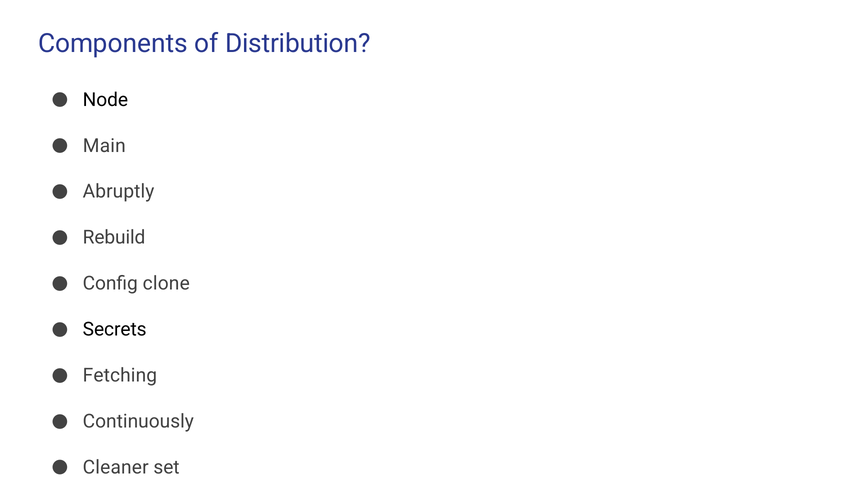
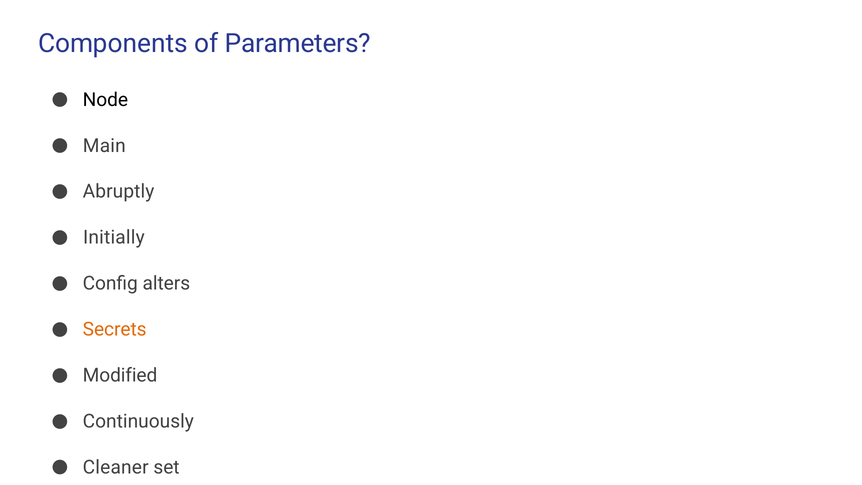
Distribution: Distribution -> Parameters (298, 43)
Rebuild: Rebuild -> Initially (114, 238)
clone: clone -> alters (166, 284)
Secrets colour: black -> orange (115, 329)
Fetching: Fetching -> Modified (120, 375)
